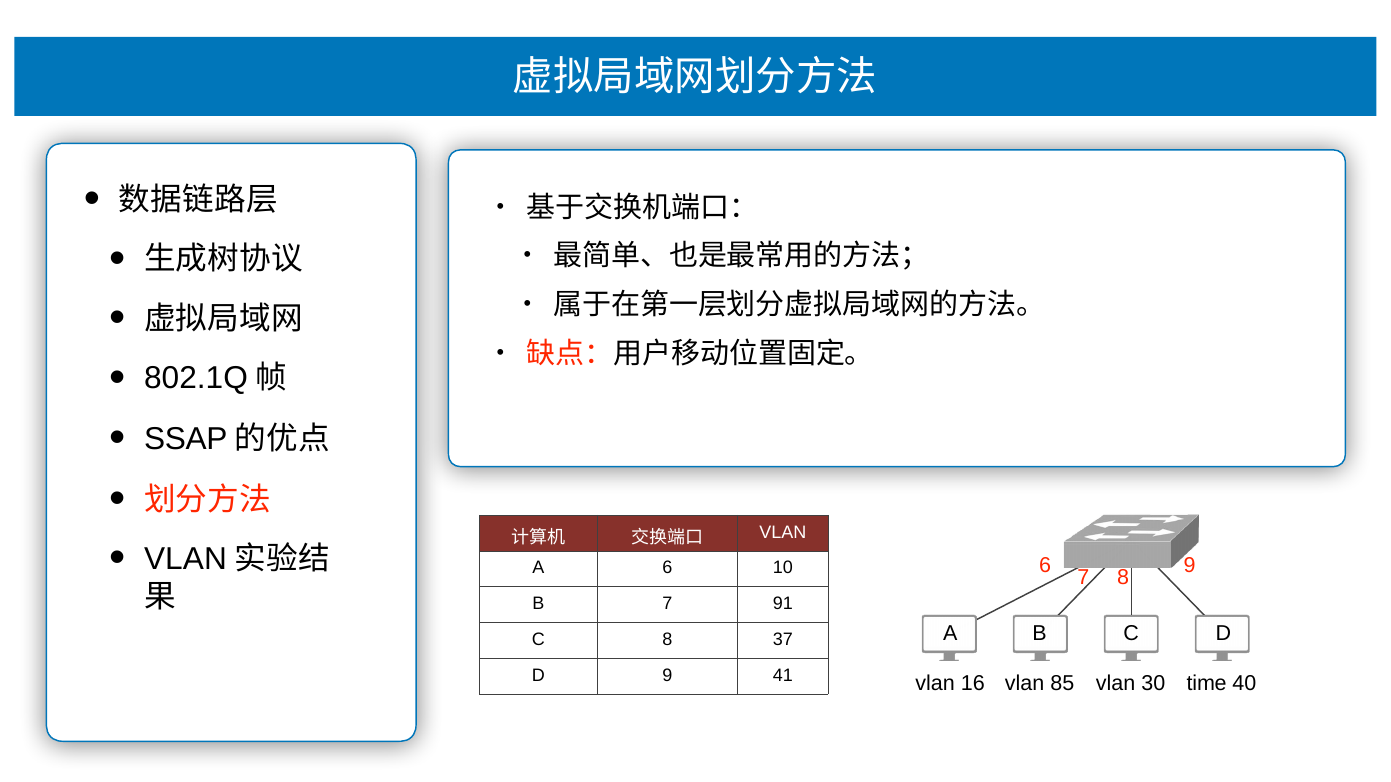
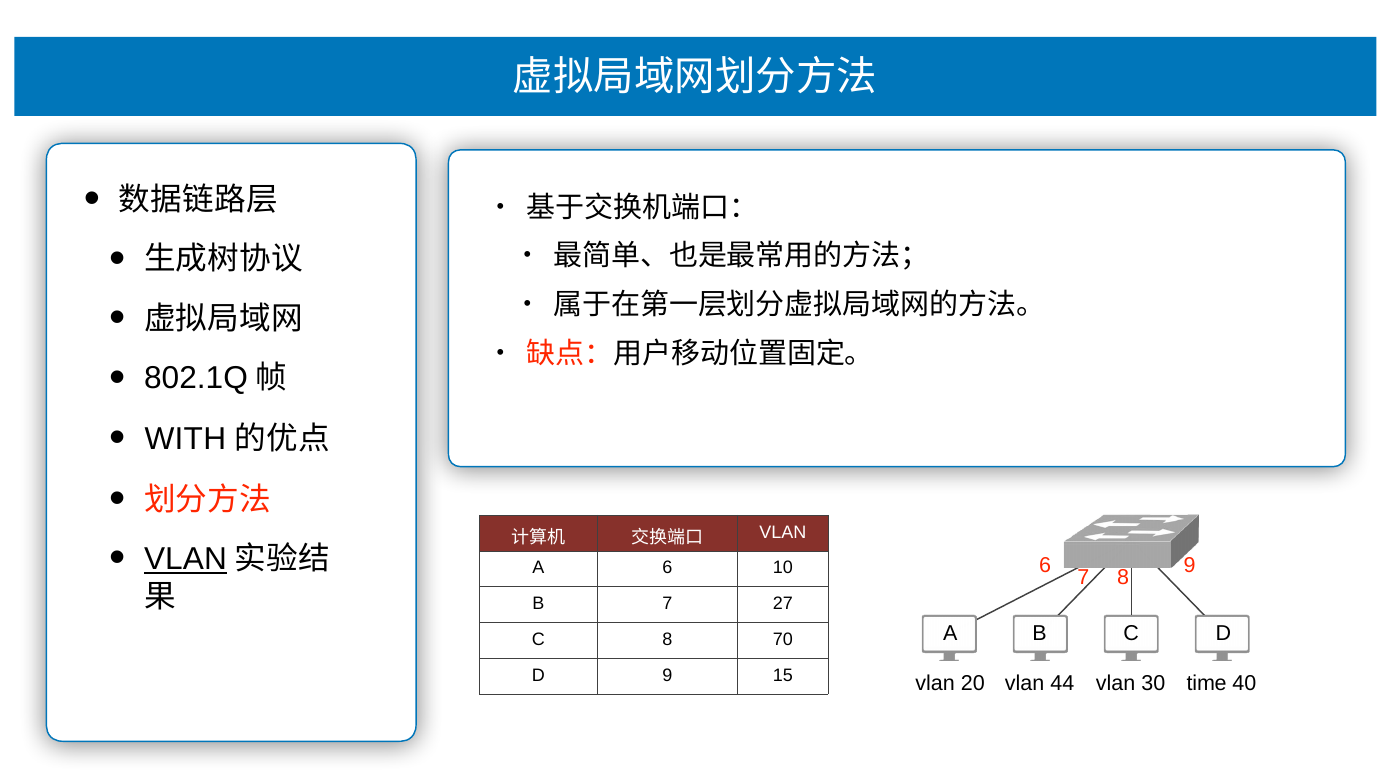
SSAP: SSAP -> WITH (185, 439)
VLAN underline: none -> present (185, 560)
91: 91 -> 27 (783, 604)
37: 37 -> 70 (783, 640)
41: 41 -> 15 (783, 676)
16: 16 -> 20 (973, 683)
85: 85 -> 44 (1062, 683)
